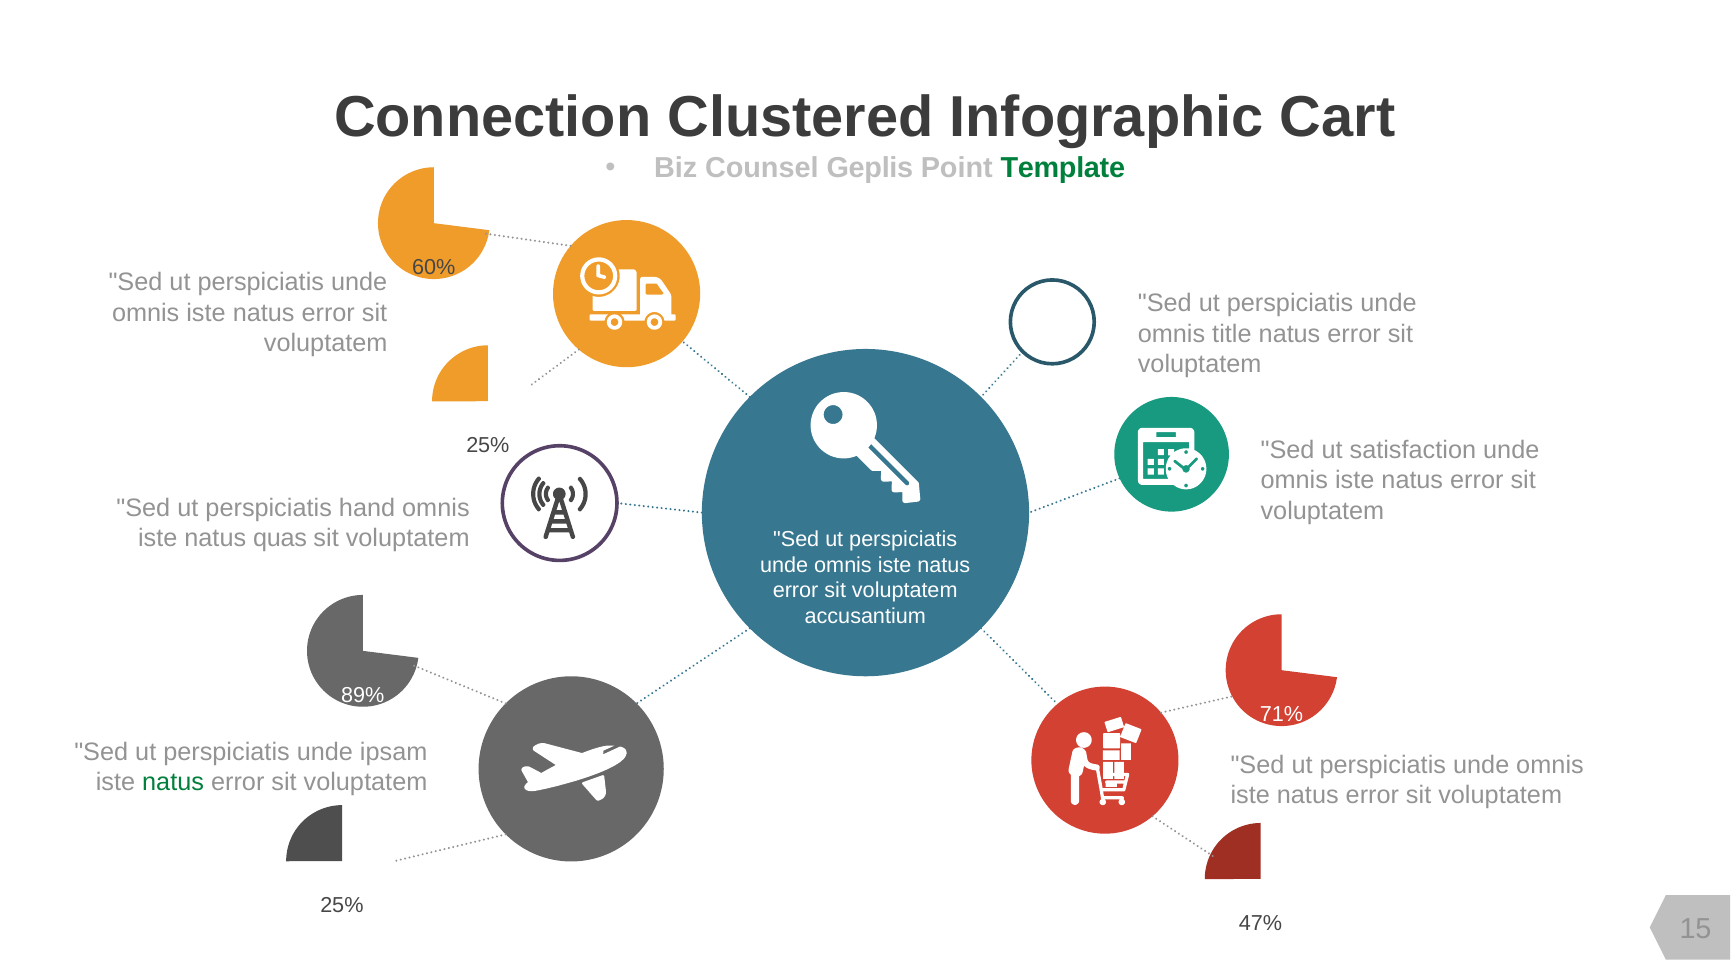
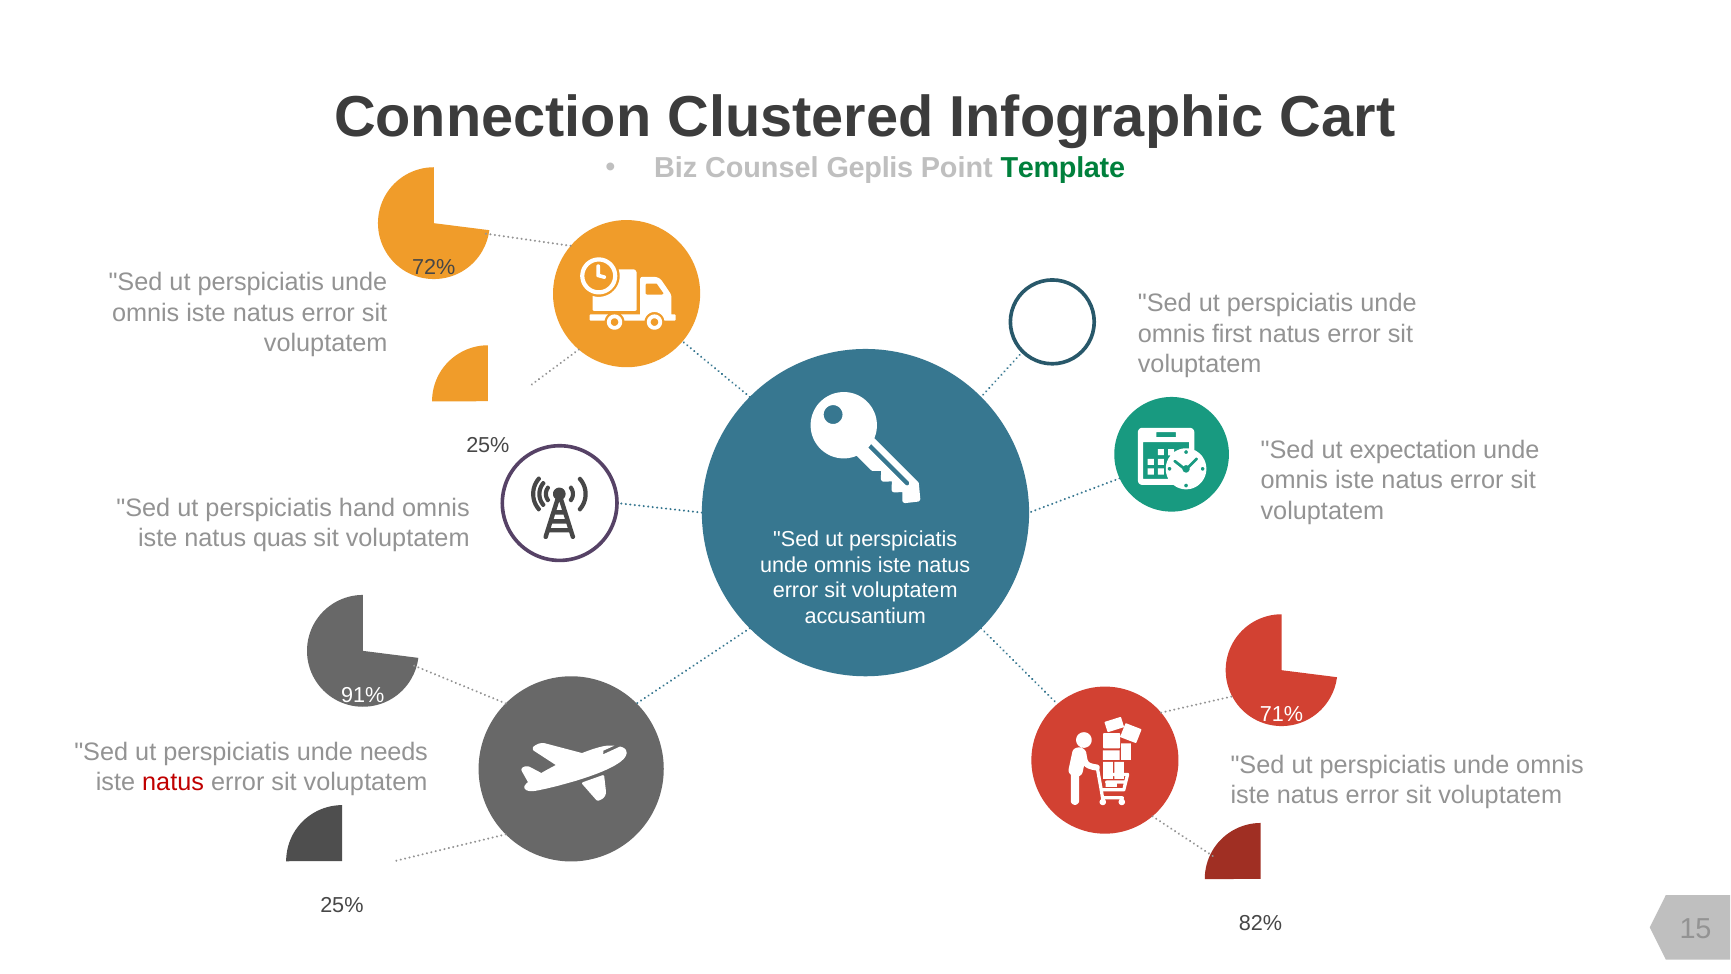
60%: 60% -> 72% (434, 268)
title: title -> first (1232, 334)
satisfaction: satisfaction -> expectation (1413, 450)
89%: 89% -> 91% (363, 695)
ipsam: ipsam -> needs (394, 752)
natus colour: green -> red (173, 782)
47%: 47% -> 82% (1261, 923)
